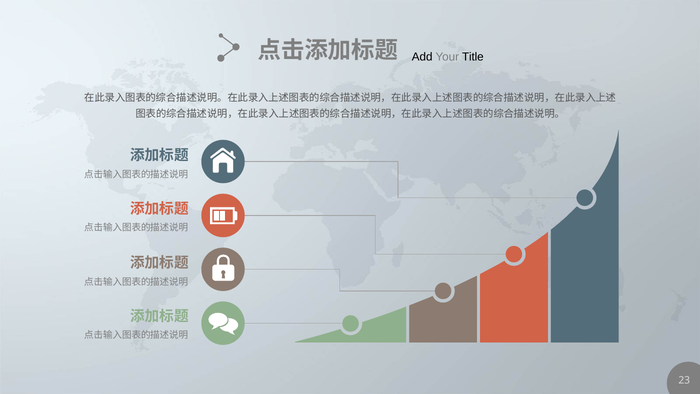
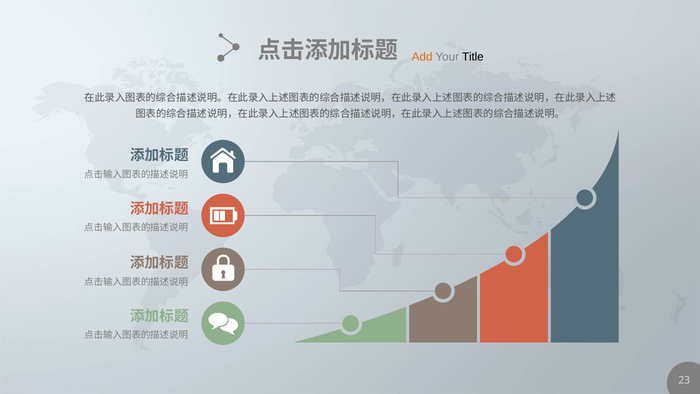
Add colour: black -> orange (422, 57)
